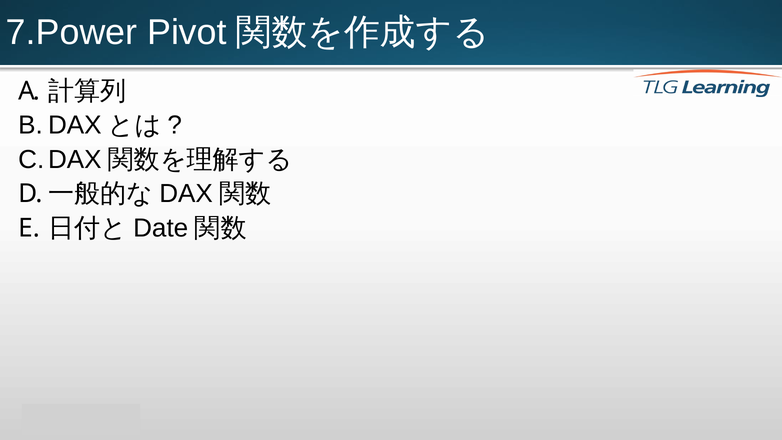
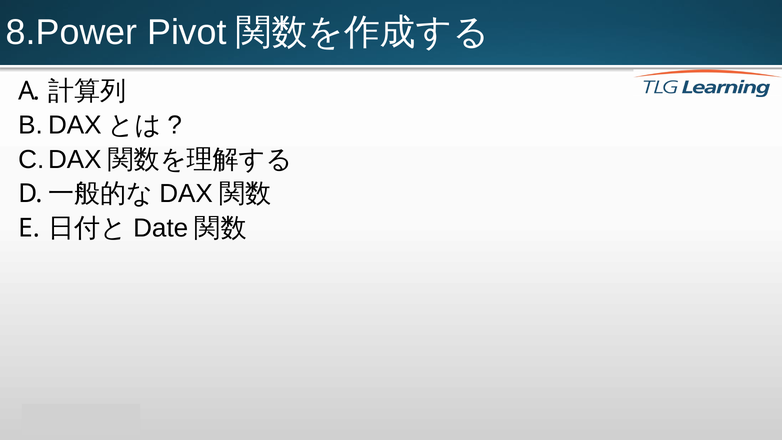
7.Power: 7.Power -> 8.Power (72, 32)
